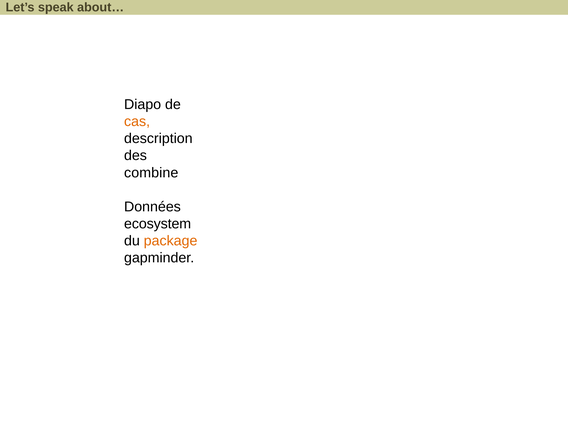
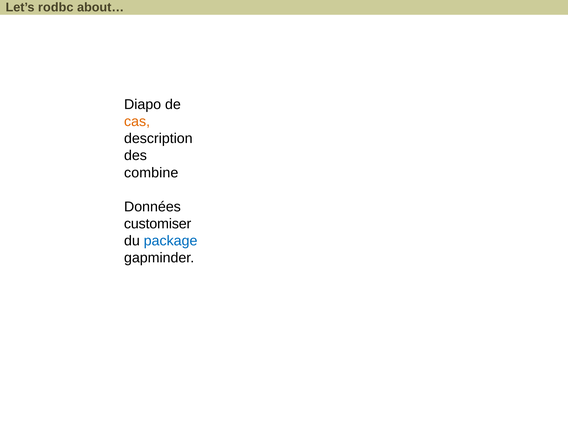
speak: speak -> rodbc (56, 7)
ecosystem: ecosystem -> customiser (158, 224)
package colour: orange -> blue (171, 241)
